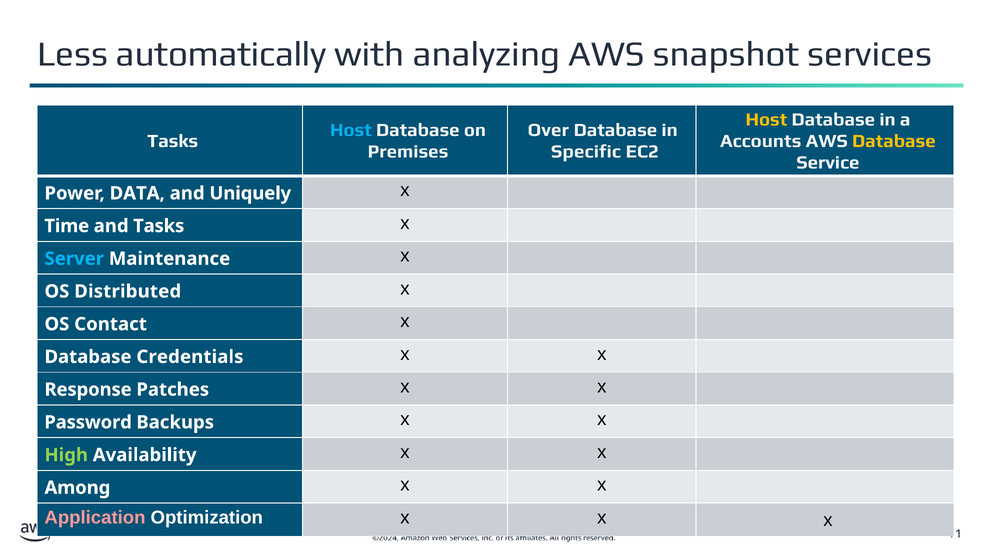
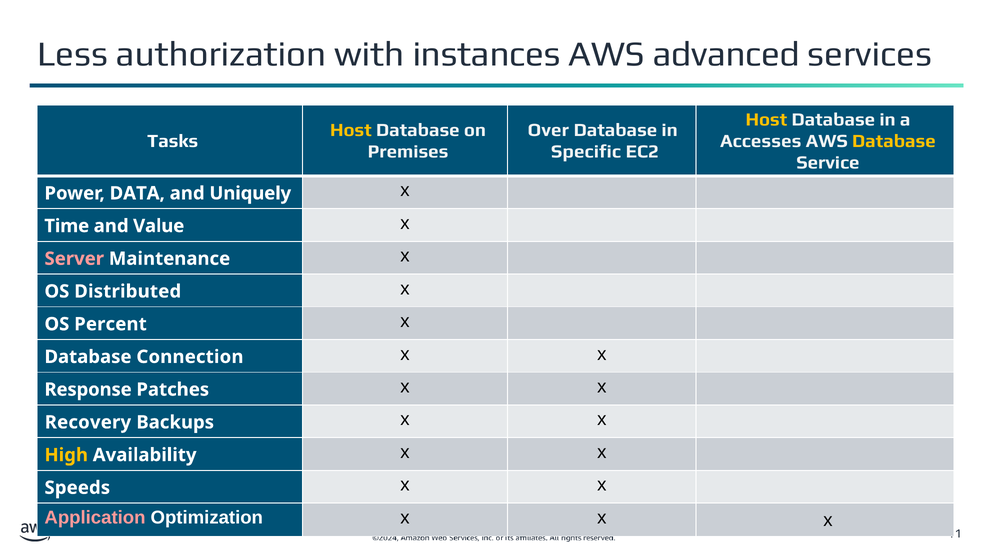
automatically: automatically -> authorization (221, 54)
analyzing: analyzing -> instances (487, 54)
snapshot: snapshot -> advanced (726, 54)
Host colour: light blue -> yellow (351, 130)
Accounts: Accounts -> Accesses (761, 141)
and Tasks: Tasks -> Value (159, 226)
Server colour: light blue -> pink (74, 259)
Contact: Contact -> Percent (110, 324)
Credentials: Credentials -> Connection (190, 357)
Password: Password -> Recovery (88, 423)
High colour: light green -> yellow (66, 455)
Among: Among -> Speeds (77, 488)
